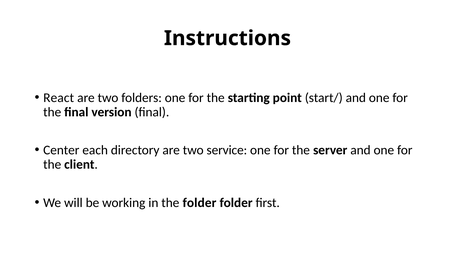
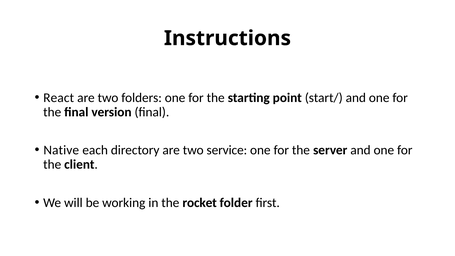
Center: Center -> Native (61, 150)
the folder: folder -> rocket (200, 203)
